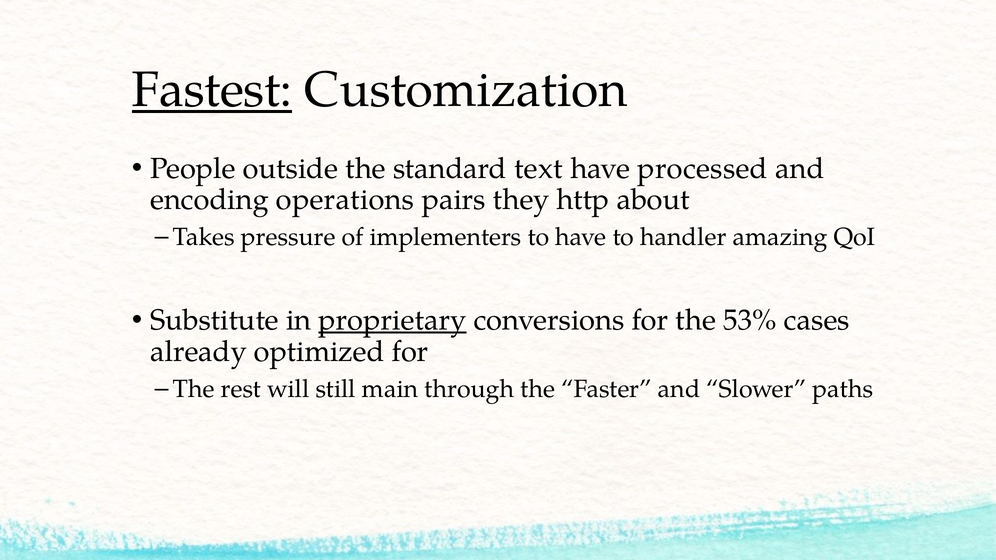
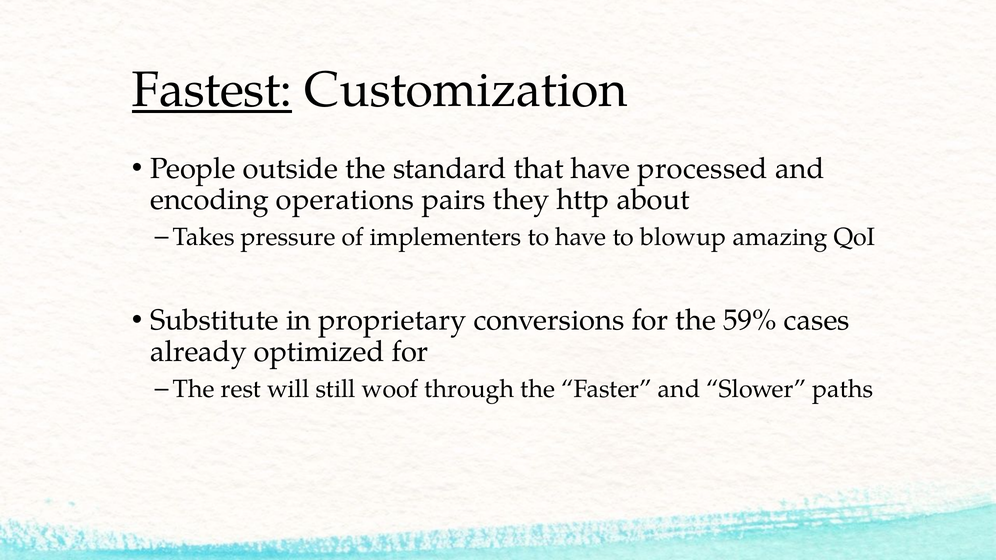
text: text -> that (539, 169)
handler: handler -> blowup (683, 237)
proprietary underline: present -> none (392, 320)
53%: 53% -> 59% (750, 320)
main: main -> woof (390, 389)
